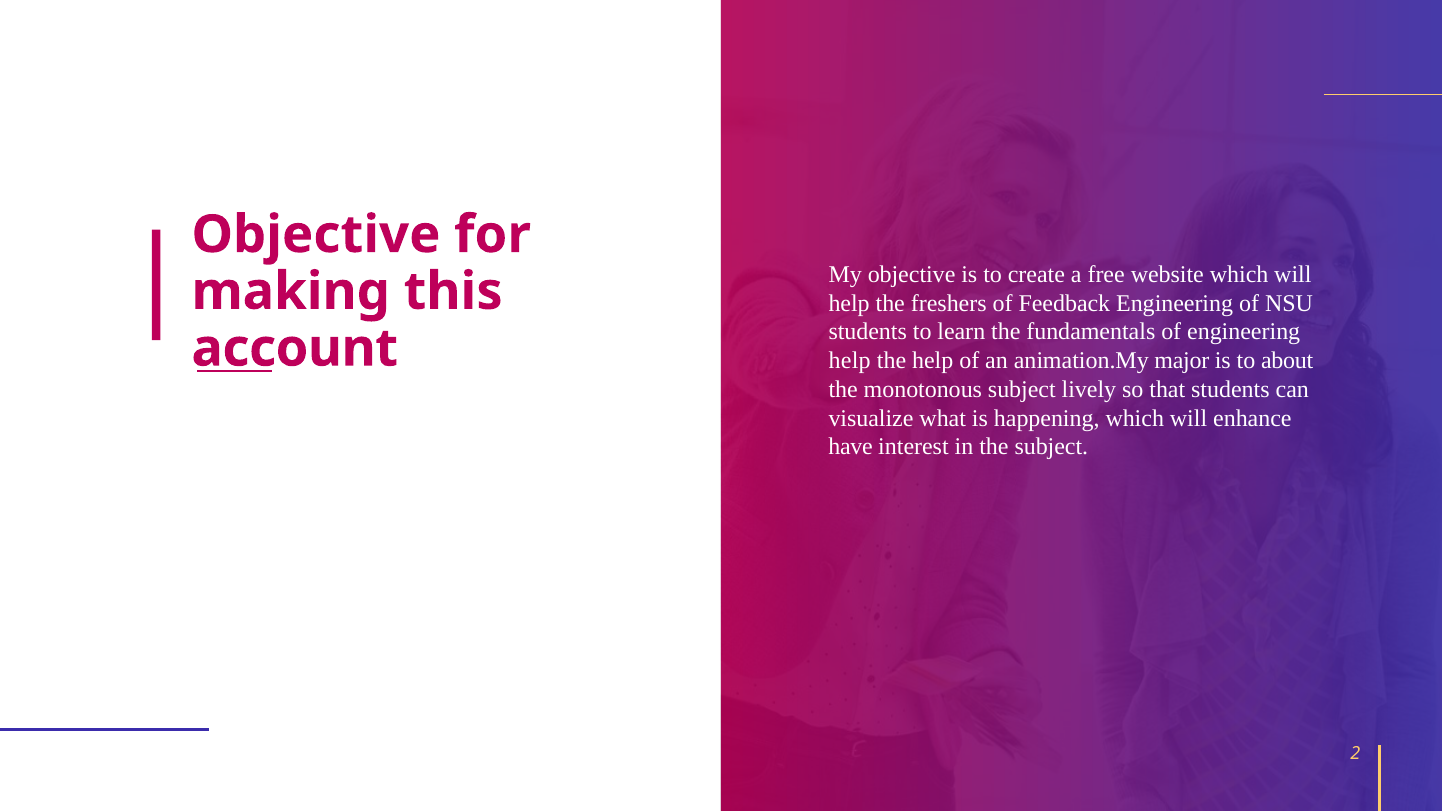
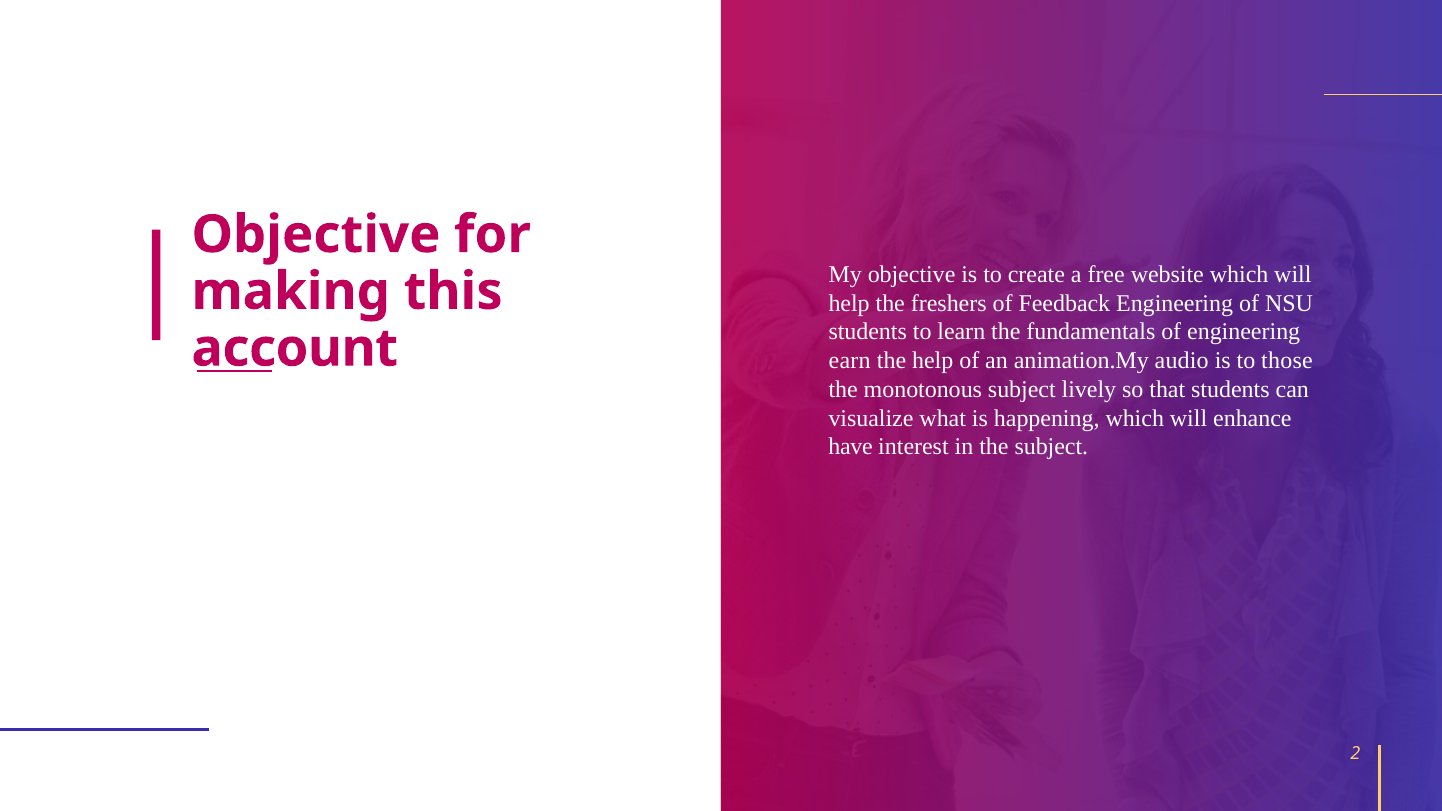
help: help -> earn (850, 361)
major: major -> audio (1182, 361)
about: about -> those (1287, 361)
